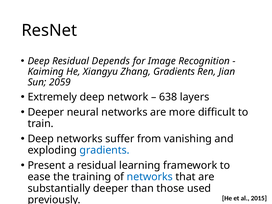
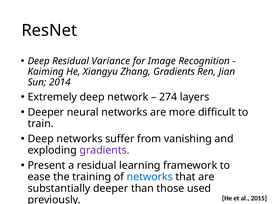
Depends: Depends -> Variance (111, 61)
2059: 2059 -> 2014 (60, 82)
638: 638 -> 274 (168, 97)
gradients colour: blue -> purple (105, 150)
